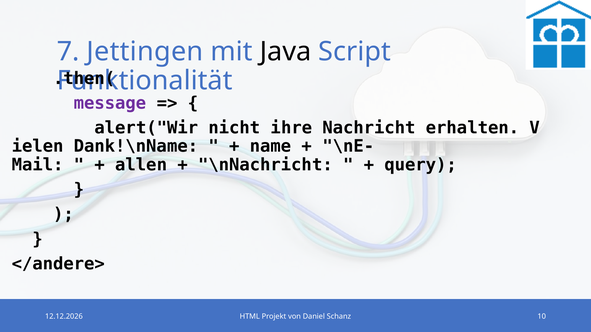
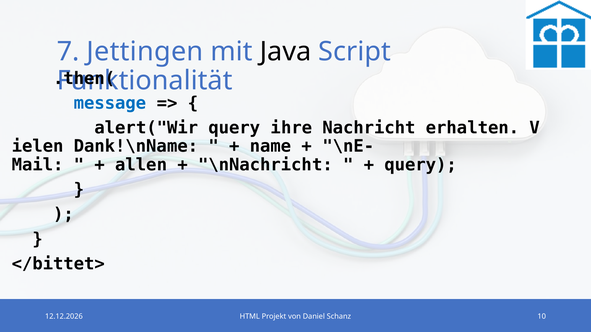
message colour: purple -> blue (110, 103)
alert("Wir nicht: nicht -> query (234, 128)
</andere>: </andere> -> </bittet> (58, 264)
